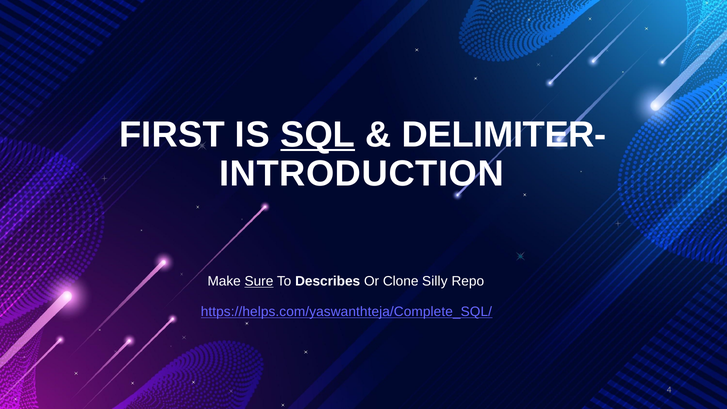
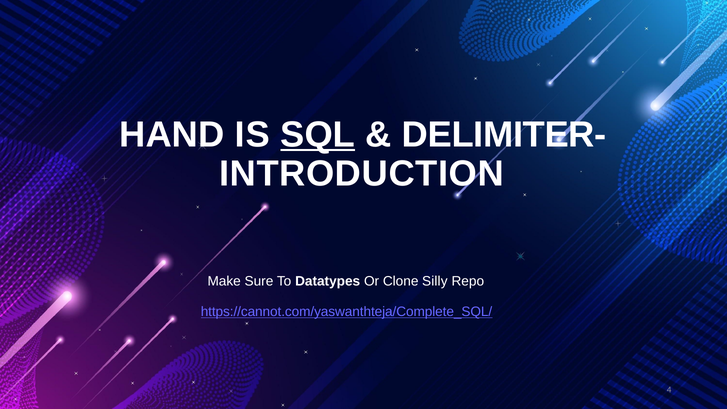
FIRST: FIRST -> HAND (172, 134)
Sure underline: present -> none (259, 281)
Describes: Describes -> Datatypes (328, 281)
https://helps.com/yaswanthteja/Complete_SQL/: https://helps.com/yaswanthteja/Complete_SQL/ -> https://cannot.com/yaswanthteja/Complete_SQL/ (346, 312)
